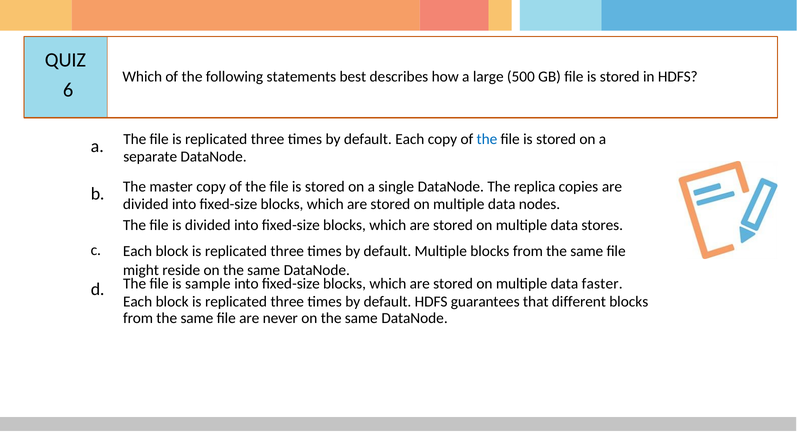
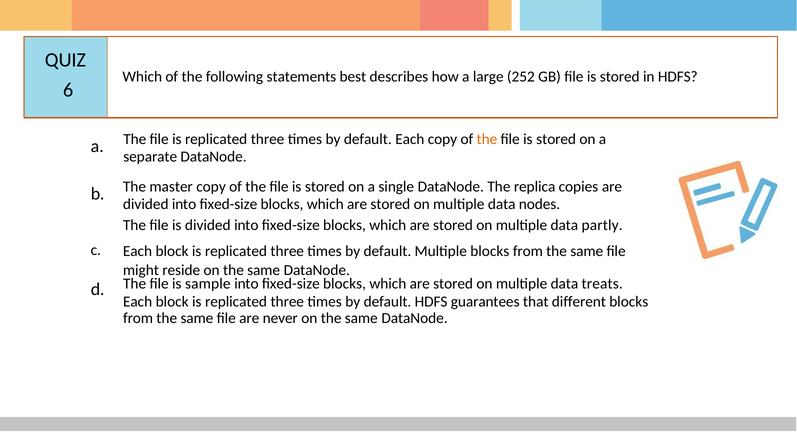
500: 500 -> 252 (521, 77)
the colour: blue -> orange (487, 139)
stores: stores -> partly (602, 225)
faster: faster -> treats (602, 284)
